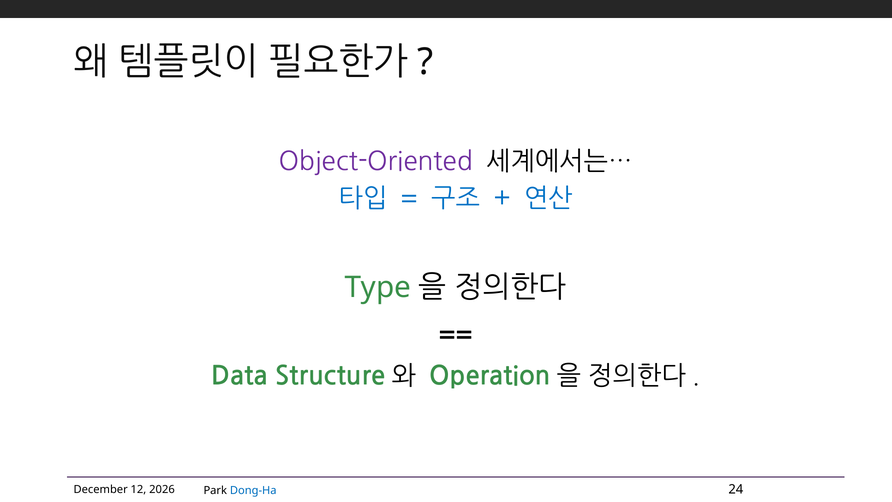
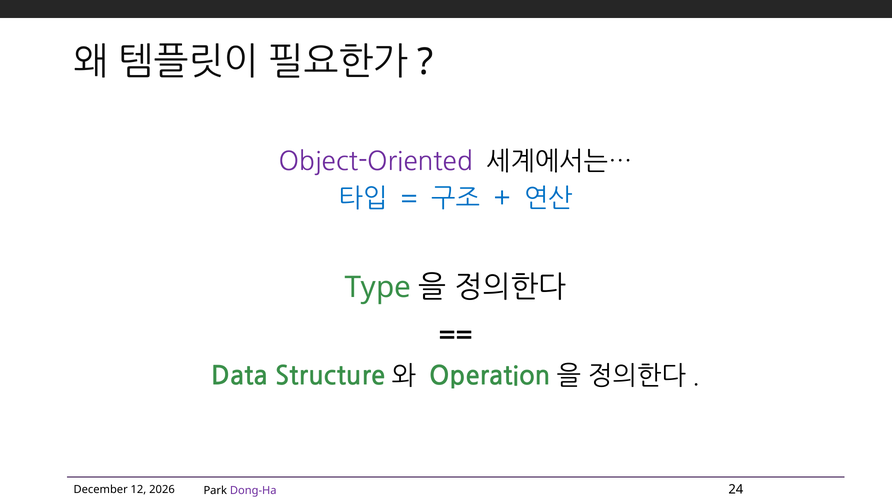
Dong-Ha colour: blue -> purple (253, 490)
